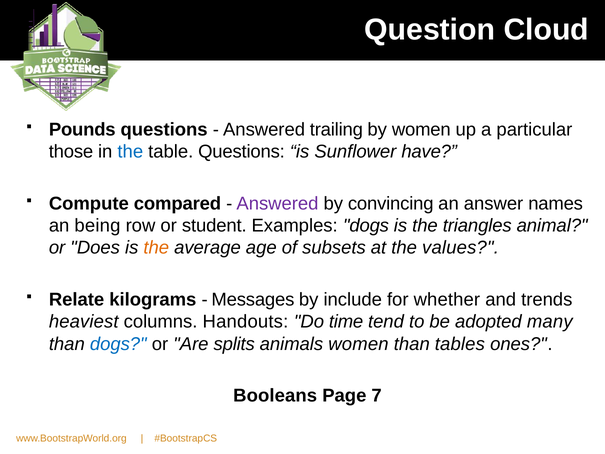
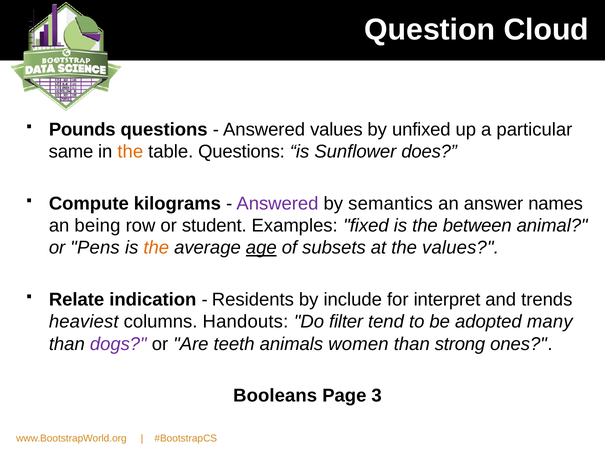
Answered trailing: trailing -> values (336, 129)
by women: women -> unfixed (421, 129)
those: those -> same (71, 152)
the colour: blue -> orange (130, 152)
have: have -> does (429, 152)
compared: compared -> kilograms (177, 203)
convincing: convincing -> semantics (391, 203)
Examples dogs: dogs -> fixed (366, 225)
triangles: triangles -> between (477, 225)
Does: Does -> Pens (95, 248)
age underline: none -> present (261, 248)
kilograms: kilograms -> indication (153, 299)
Messages: Messages -> Residents (253, 299)
whether: whether -> interpret (447, 299)
time: time -> filter (346, 322)
dogs colour: blue -> purple (118, 344)
splits: splits -> teeth (234, 344)
tables: tables -> strong (460, 344)
7: 7 -> 3 (377, 395)
